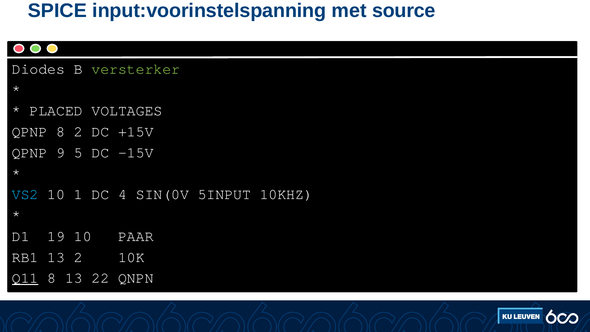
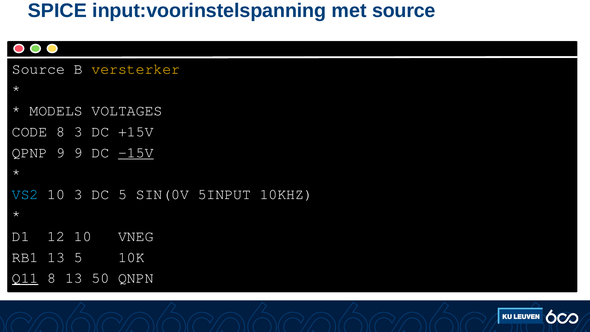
Diodes: Diodes -> Source (38, 69)
versterker colour: light green -> yellow (136, 69)
PLACED: PLACED -> MODELS (56, 111)
QPNP: QPNP -> CODE (30, 132)
8 2: 2 -> 3 (78, 132)
9 5: 5 -> 9 (78, 153)
-15V underline: none -> present (136, 153)
10 1: 1 -> 3 (78, 194)
DC 4: 4 -> 5 (123, 194)
19: 19 -> 12 (56, 236)
PAAR: PAAR -> VNEG (136, 236)
13 2: 2 -> 5 (78, 257)
22: 22 -> 50 (100, 278)
